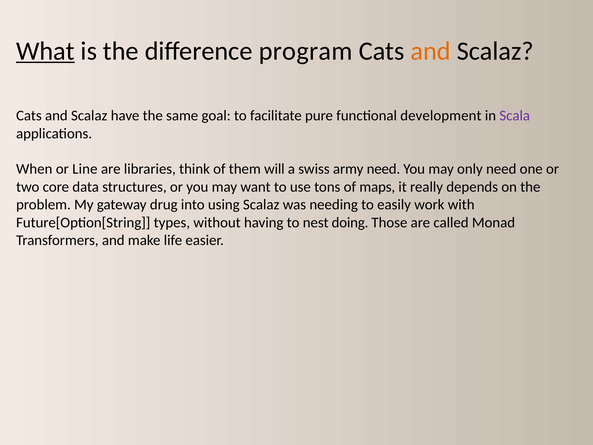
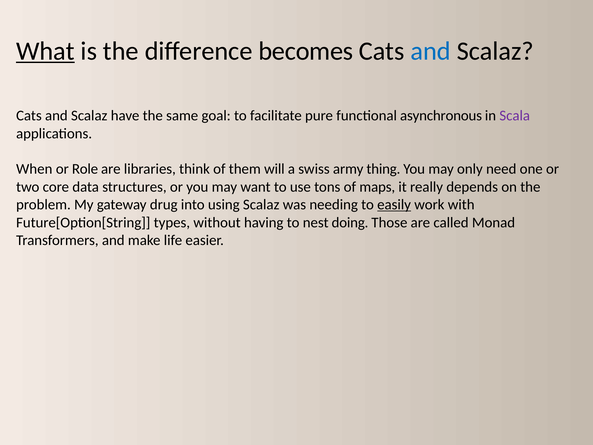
program: program -> becomes (306, 51)
and colour: orange -> blue (431, 51)
development: development -> asynchronous (441, 116)
Line: Line -> Role (85, 169)
army need: need -> thing (383, 169)
easily underline: none -> present (394, 205)
